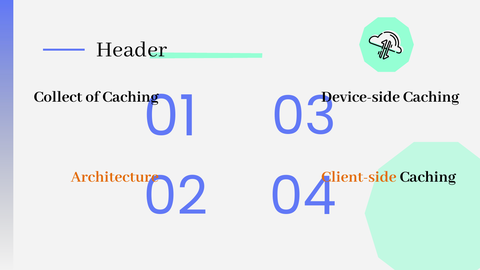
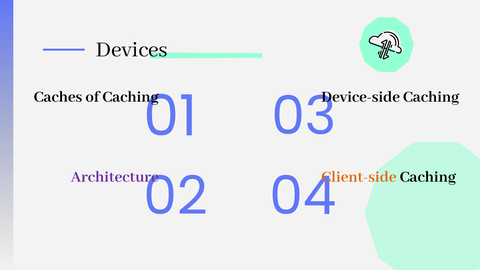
Header: Header -> Devices (132, 49)
Collect: Collect -> Caches (58, 96)
Architecture colour: orange -> purple (115, 176)
